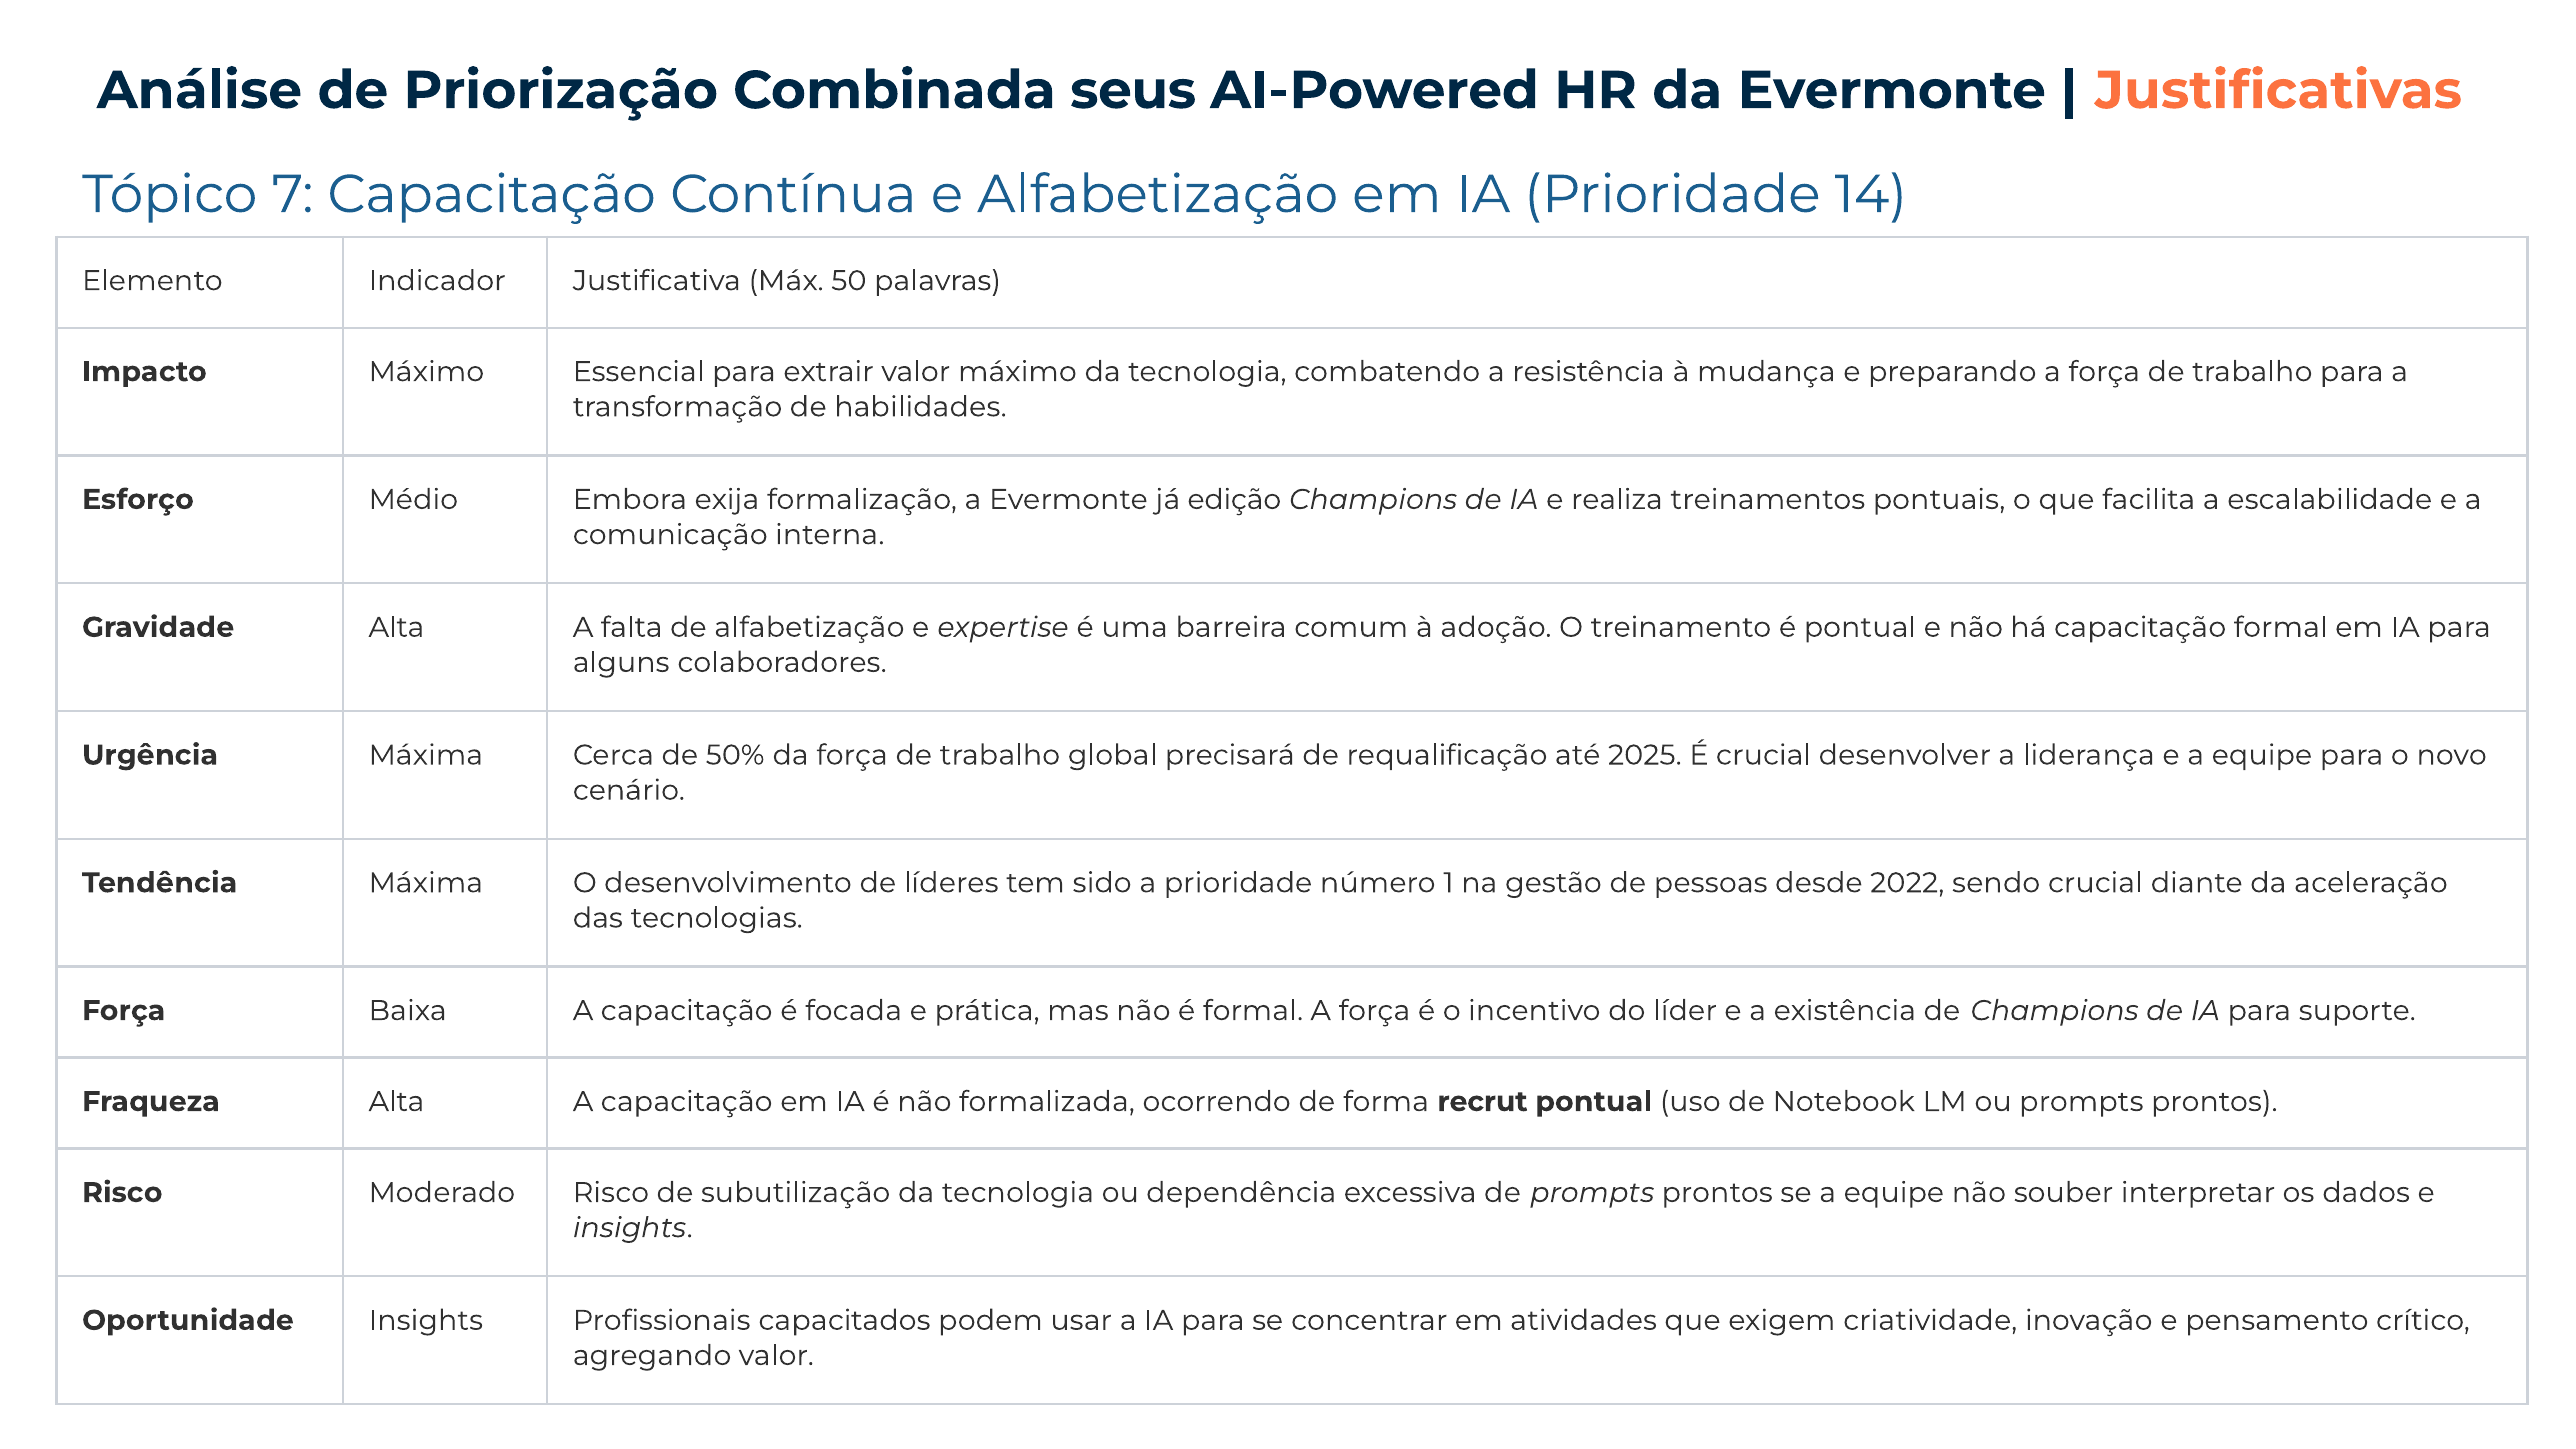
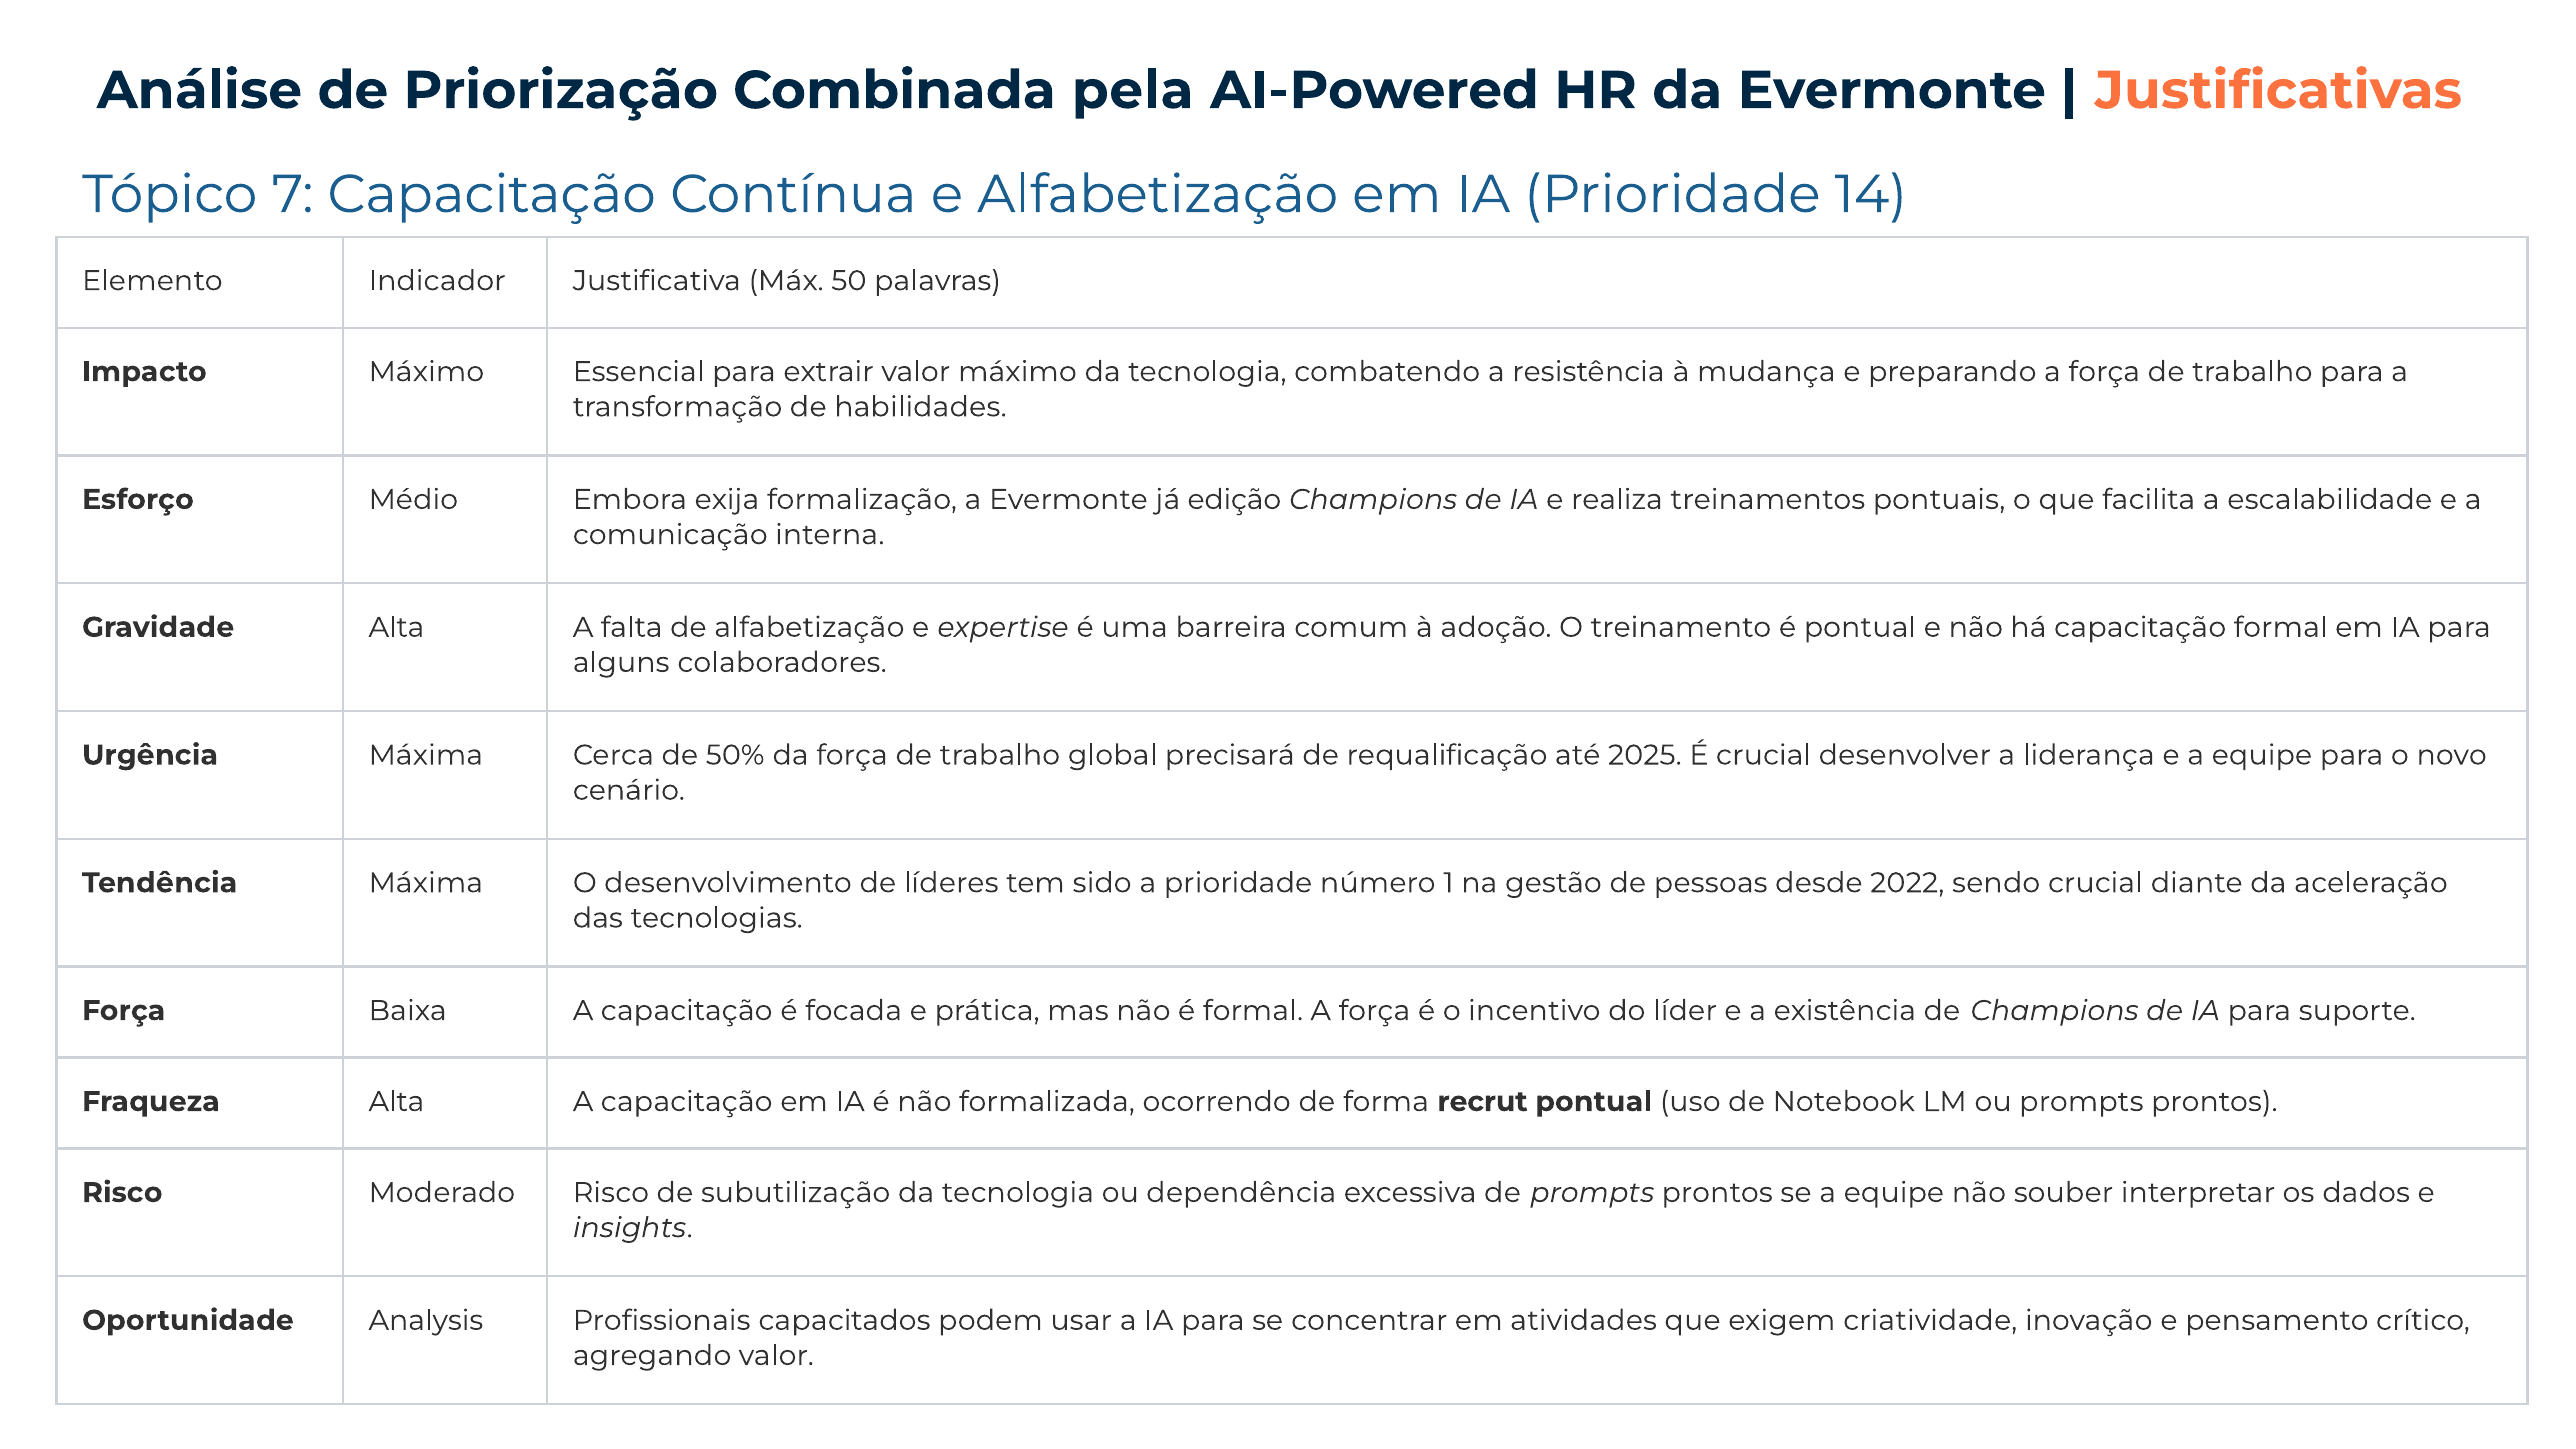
seus: seus -> pela (1133, 91)
Oportunidade Insights: Insights -> Analysis (426, 1320)
